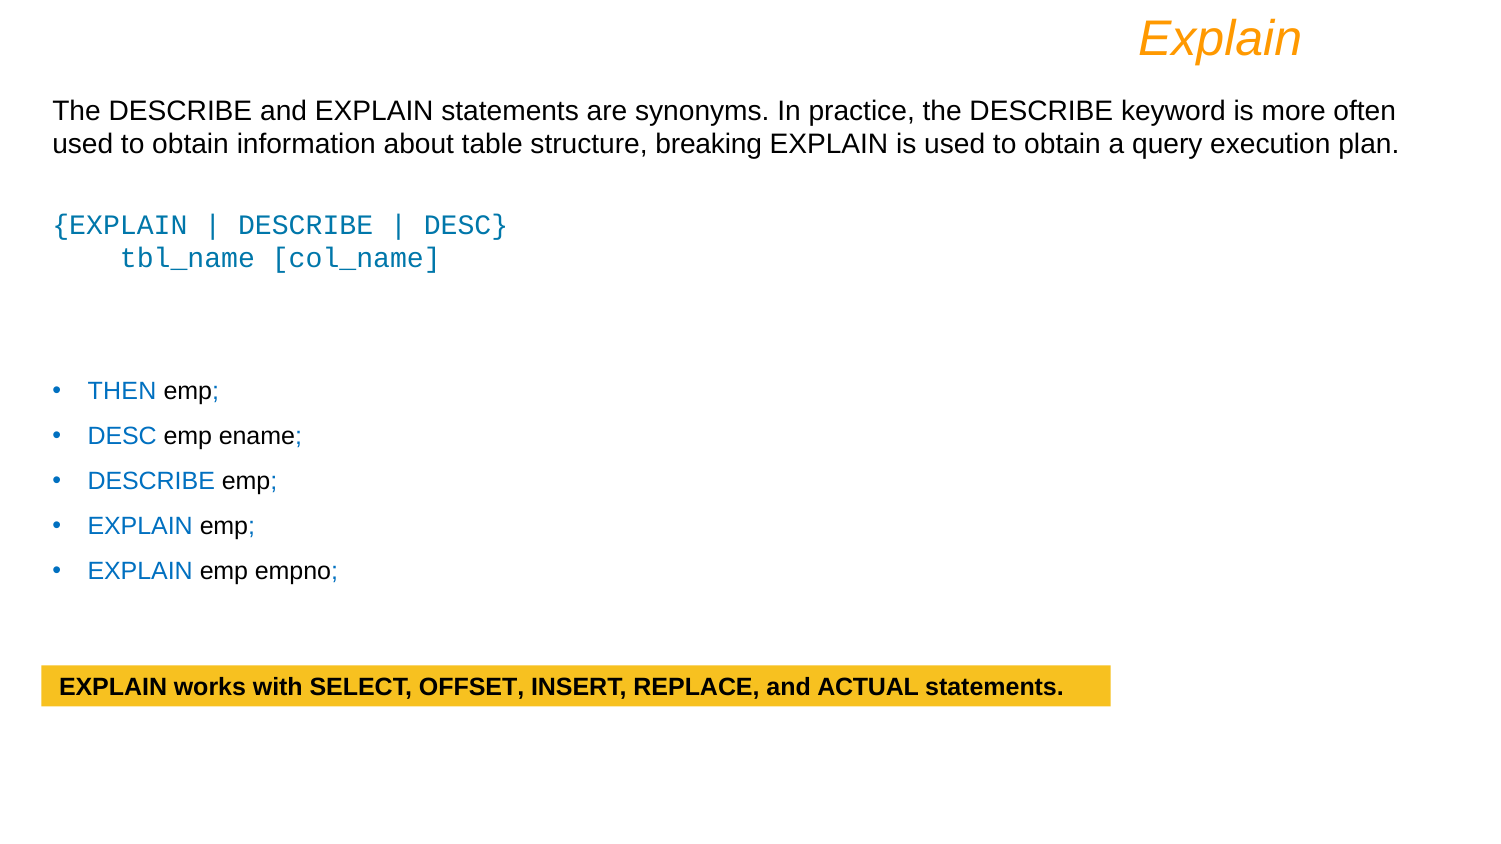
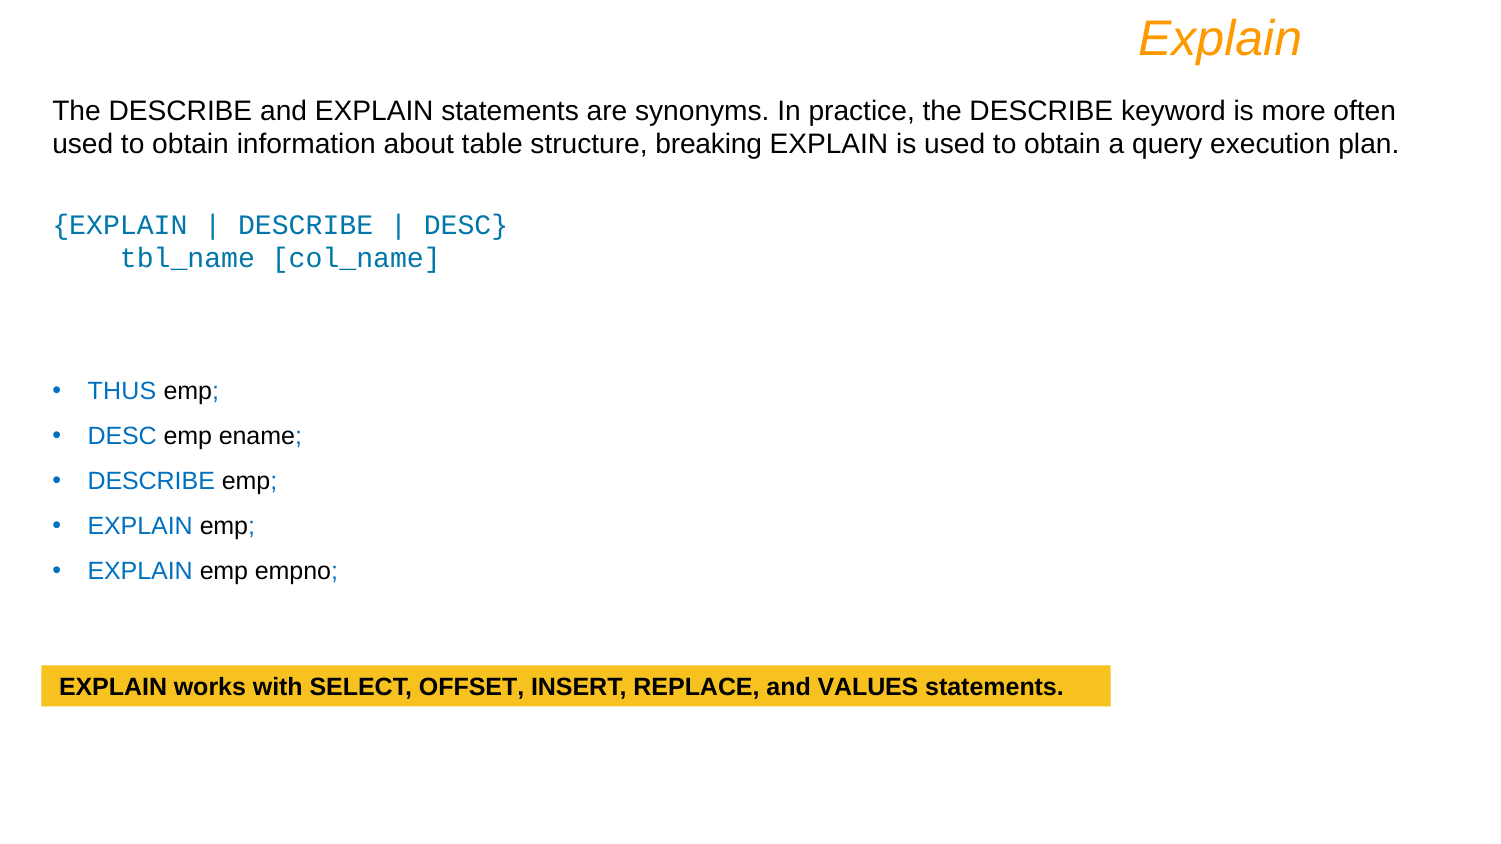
THEN: THEN -> THUS (122, 392)
ACTUAL: ACTUAL -> VALUES (868, 688)
